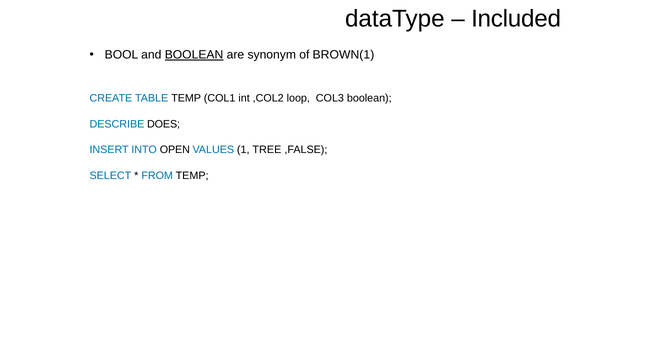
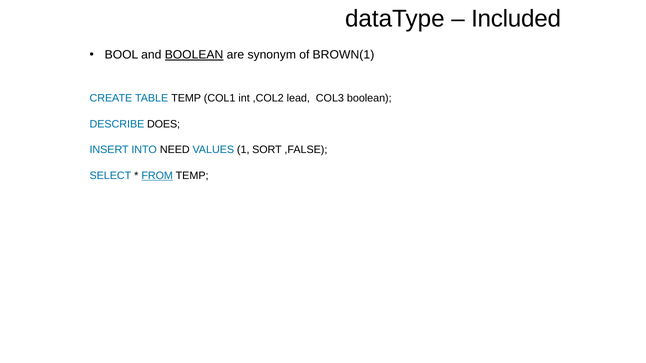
loop: loop -> lead (298, 98)
OPEN: OPEN -> NEED (175, 150)
TREE: TREE -> SORT (267, 150)
FROM underline: none -> present (157, 176)
